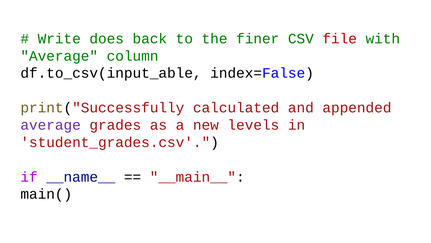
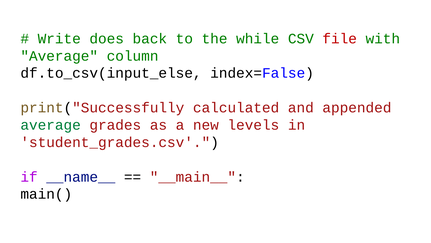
finer: finer -> while (258, 39)
df.to_csv(input_able: df.to_csv(input_able -> df.to_csv(input_else (111, 73)
average colour: purple -> green (51, 125)
